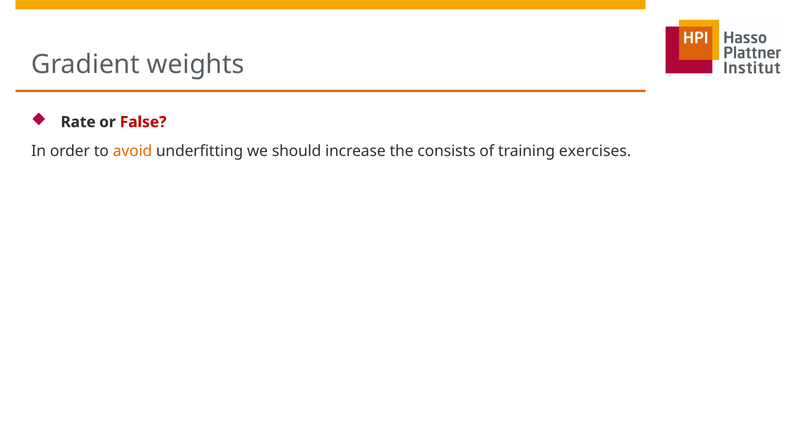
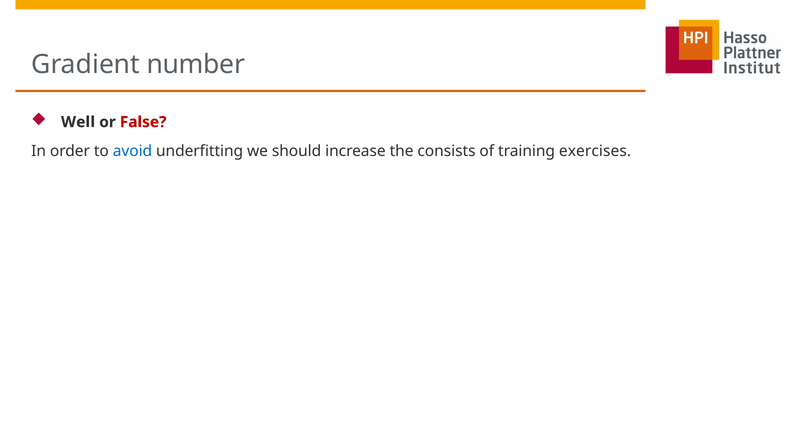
weights: weights -> number (196, 64)
Rate: Rate -> Well (78, 122)
avoid colour: orange -> blue (132, 151)
